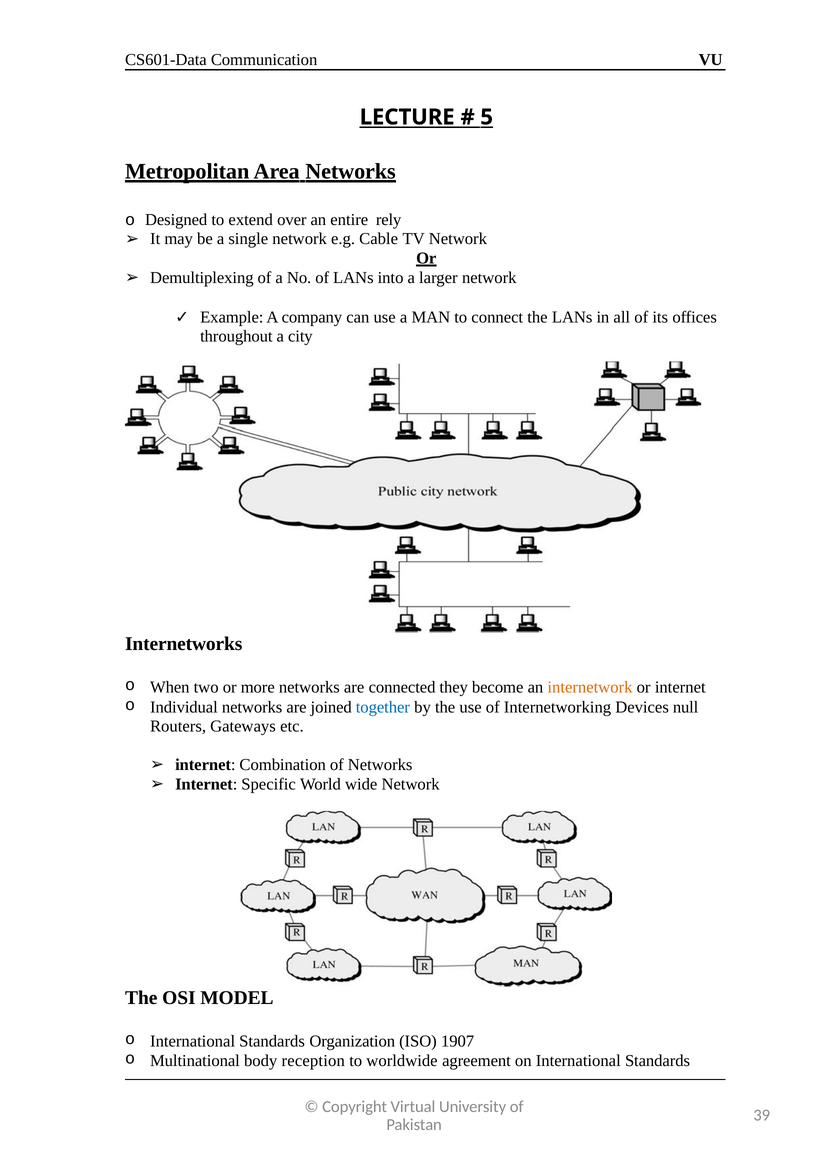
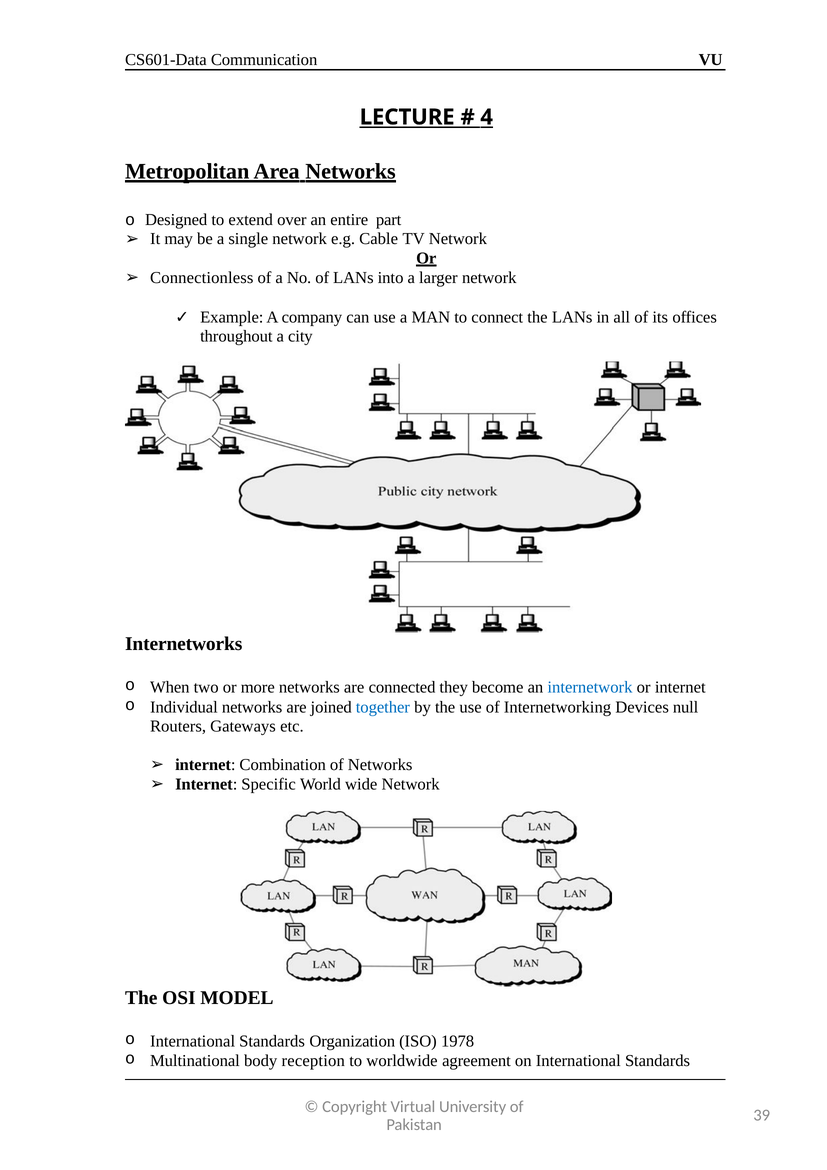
5: 5 -> 4 (487, 117)
rely: rely -> part (389, 220)
Demultiplexing: Demultiplexing -> Connectionless (202, 278)
internetwork colour: orange -> blue (590, 687)
1907: 1907 -> 1978 (458, 1041)
